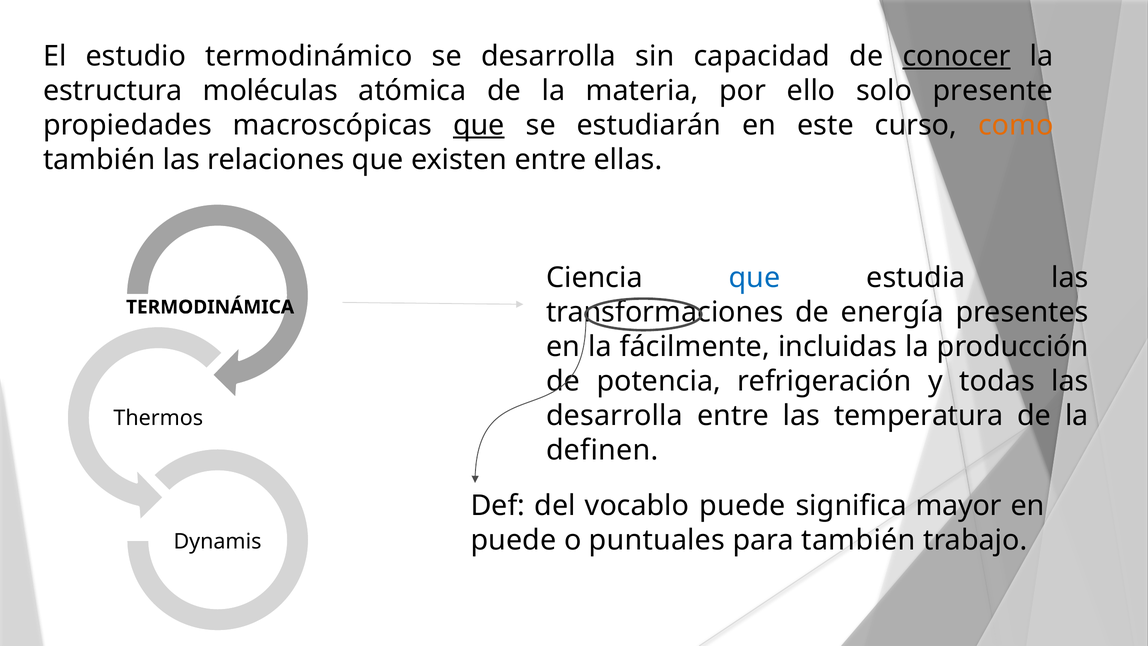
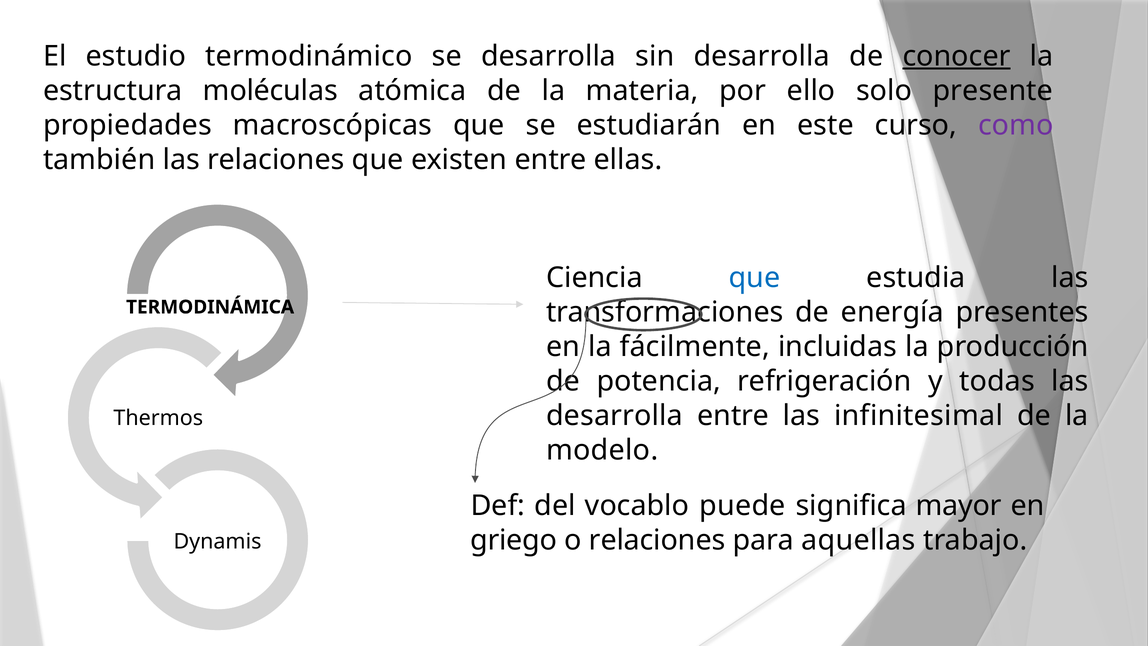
sin capacidad: capacidad -> desarrolla (762, 56)
que underline: present -> none (479, 125)
como colour: orange -> purple (1016, 125)
temperatura: temperatura -> infinitesimal (919, 416)
definen: definen -> modelo (602, 450)
puede: puede -> griego (514, 540)
o puntuales: puntuales -> relaciones (657, 540)
para también: también -> aquellas (858, 540)
